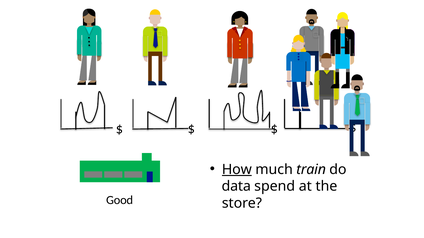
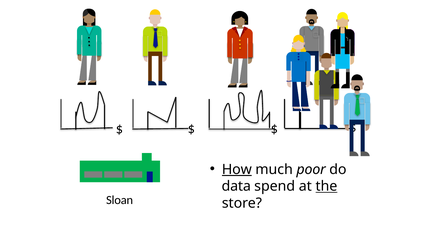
train: train -> poor (311, 170)
the underline: none -> present (326, 187)
Good: Good -> Sloan (120, 201)
